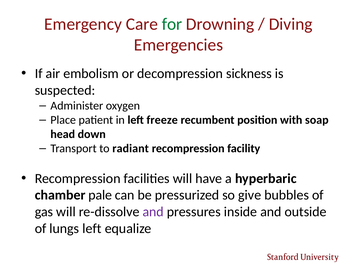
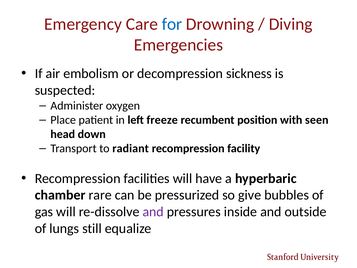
for colour: green -> blue (172, 24)
soap: soap -> seen (317, 120)
pale: pale -> rare (100, 195)
lungs left: left -> still (92, 228)
